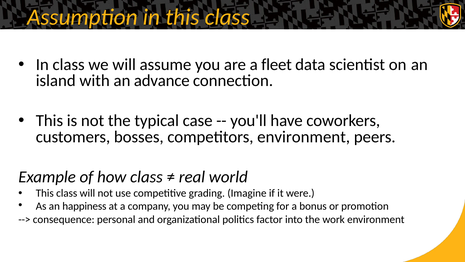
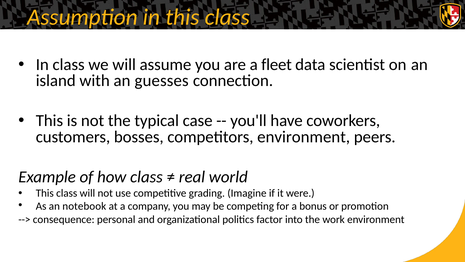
advance: advance -> guesses (162, 81)
happiness: happiness -> notebook (84, 206)
